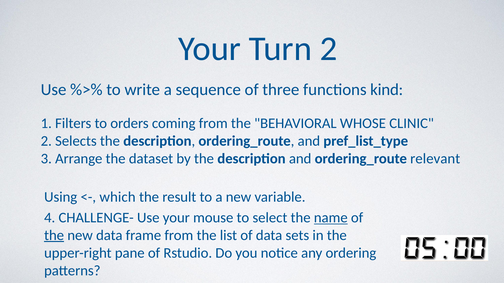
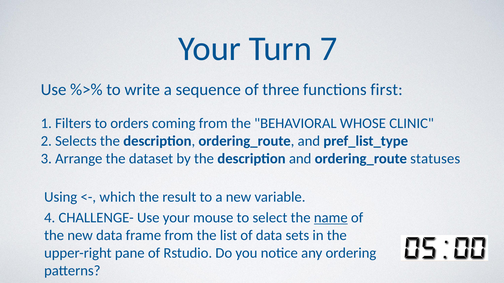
Turn 2: 2 -> 7 (328, 49)
kind: kind -> first (387, 90)
relevant: relevant -> statuses (435, 159)
the underline: present -> none (54, 236)
